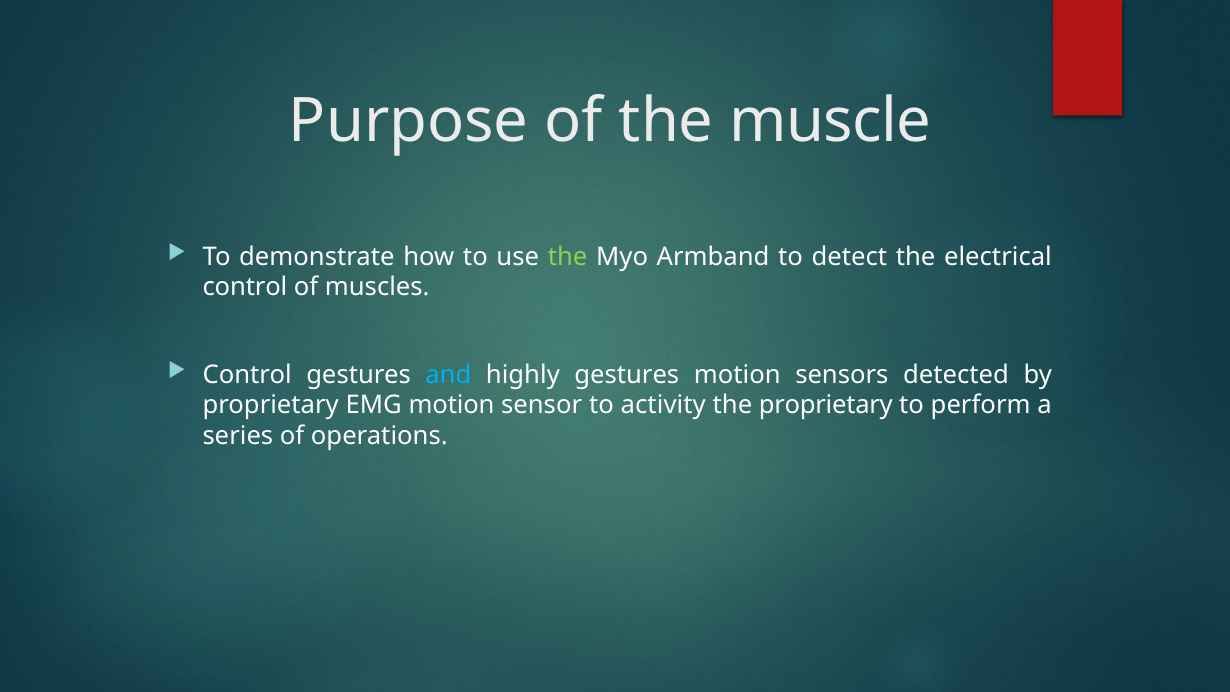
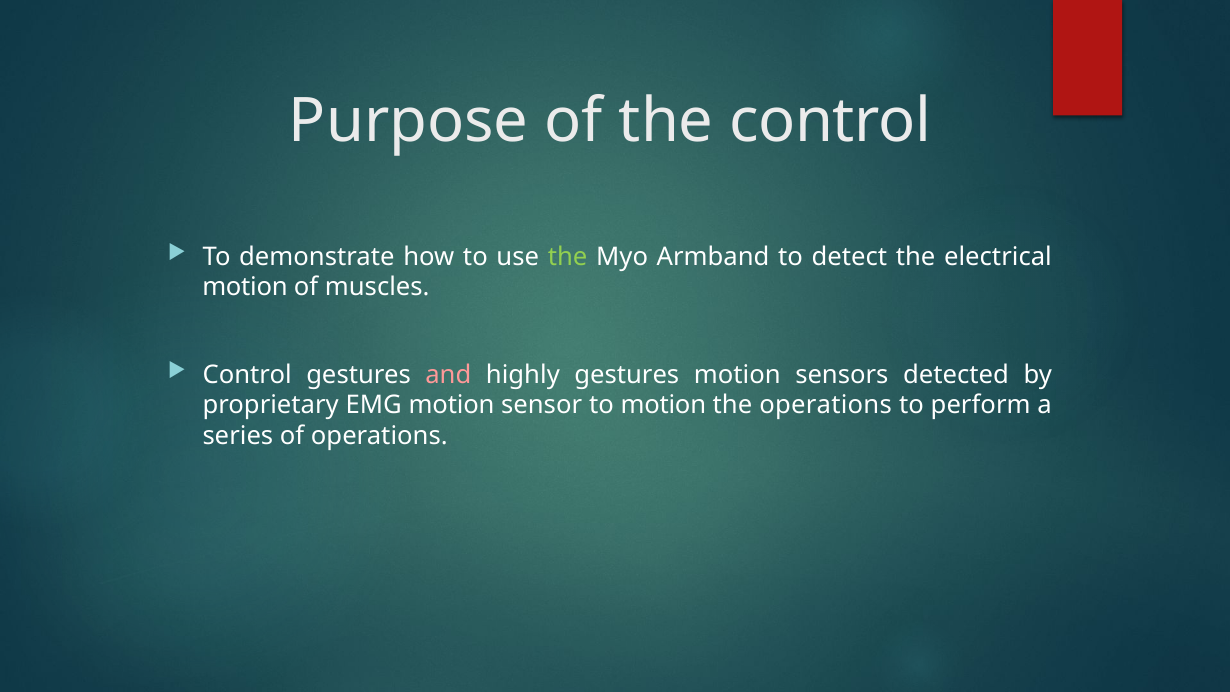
the muscle: muscle -> control (831, 121)
control: control -> motion (245, 287)
and colour: light blue -> pink (448, 375)
to activity: activity -> motion (663, 405)
the proprietary: proprietary -> operations (826, 405)
